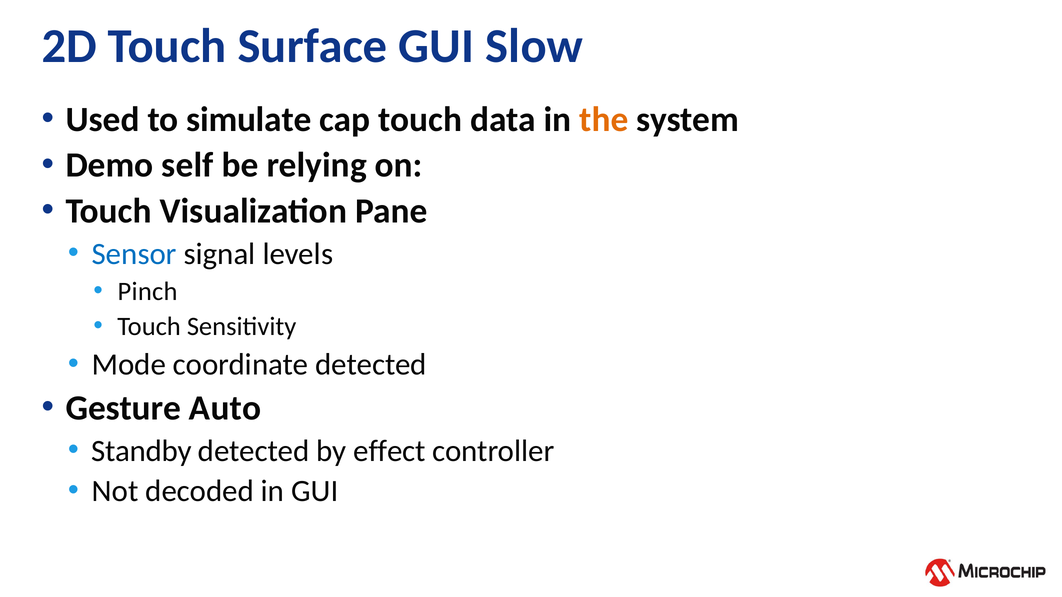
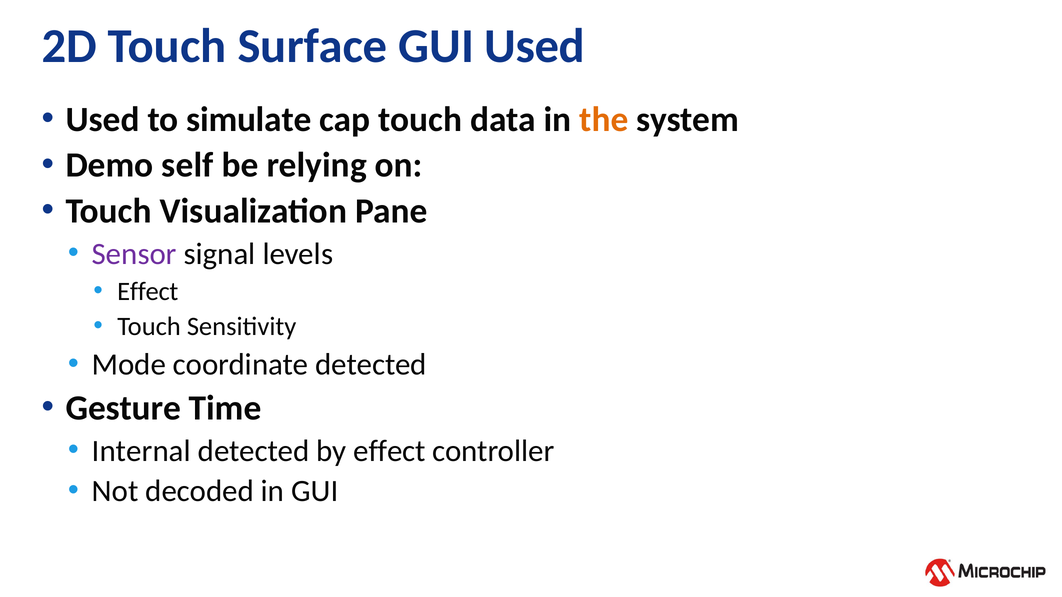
GUI Slow: Slow -> Used (534, 46)
Sensor colour: blue -> purple (134, 254)
Pinch: Pinch -> Effect (148, 292)
Auto: Auto -> Time (225, 408)
Standby: Standby -> Internal (141, 451)
